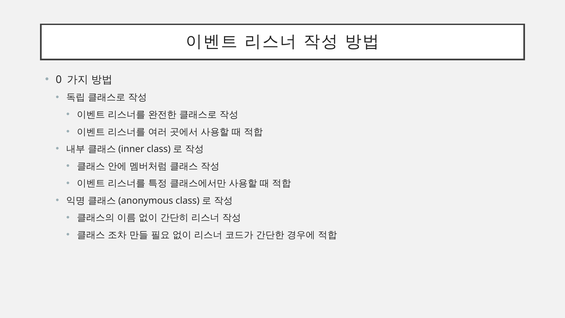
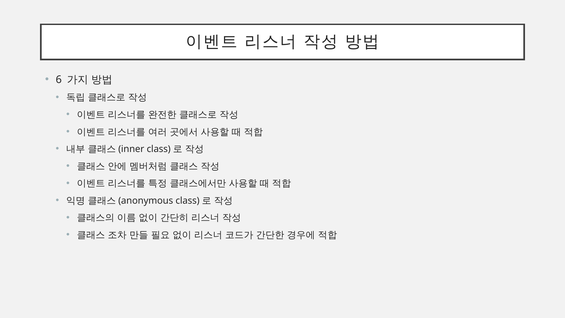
0: 0 -> 6 (59, 80)
